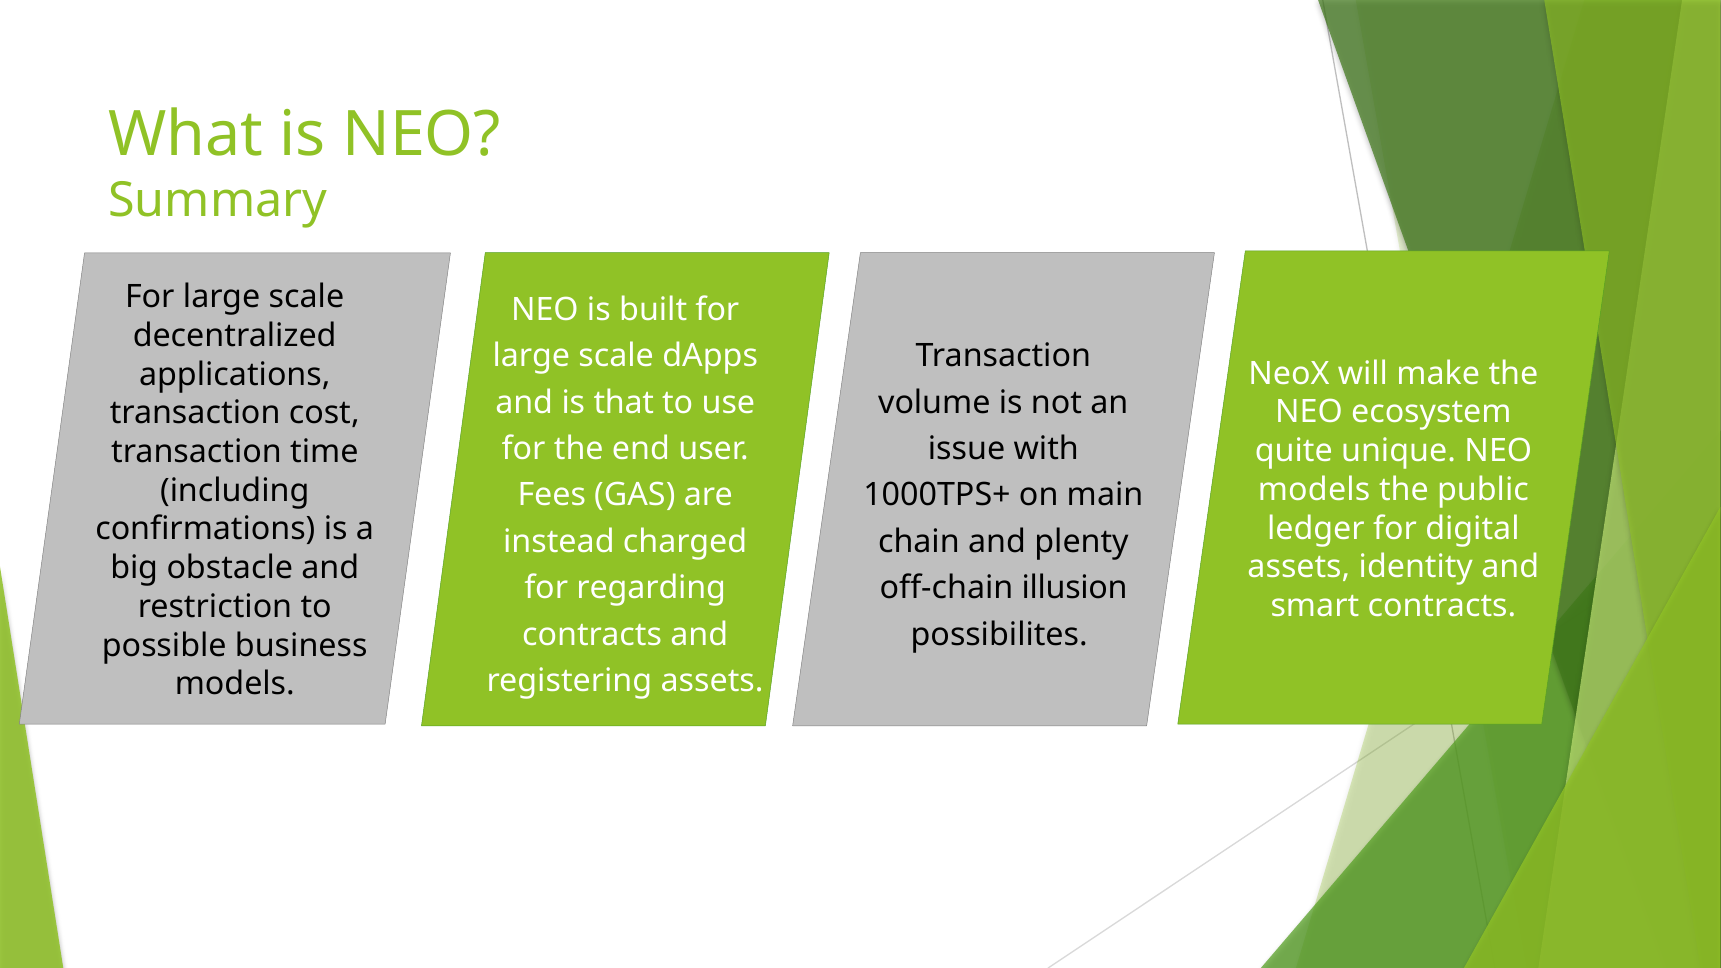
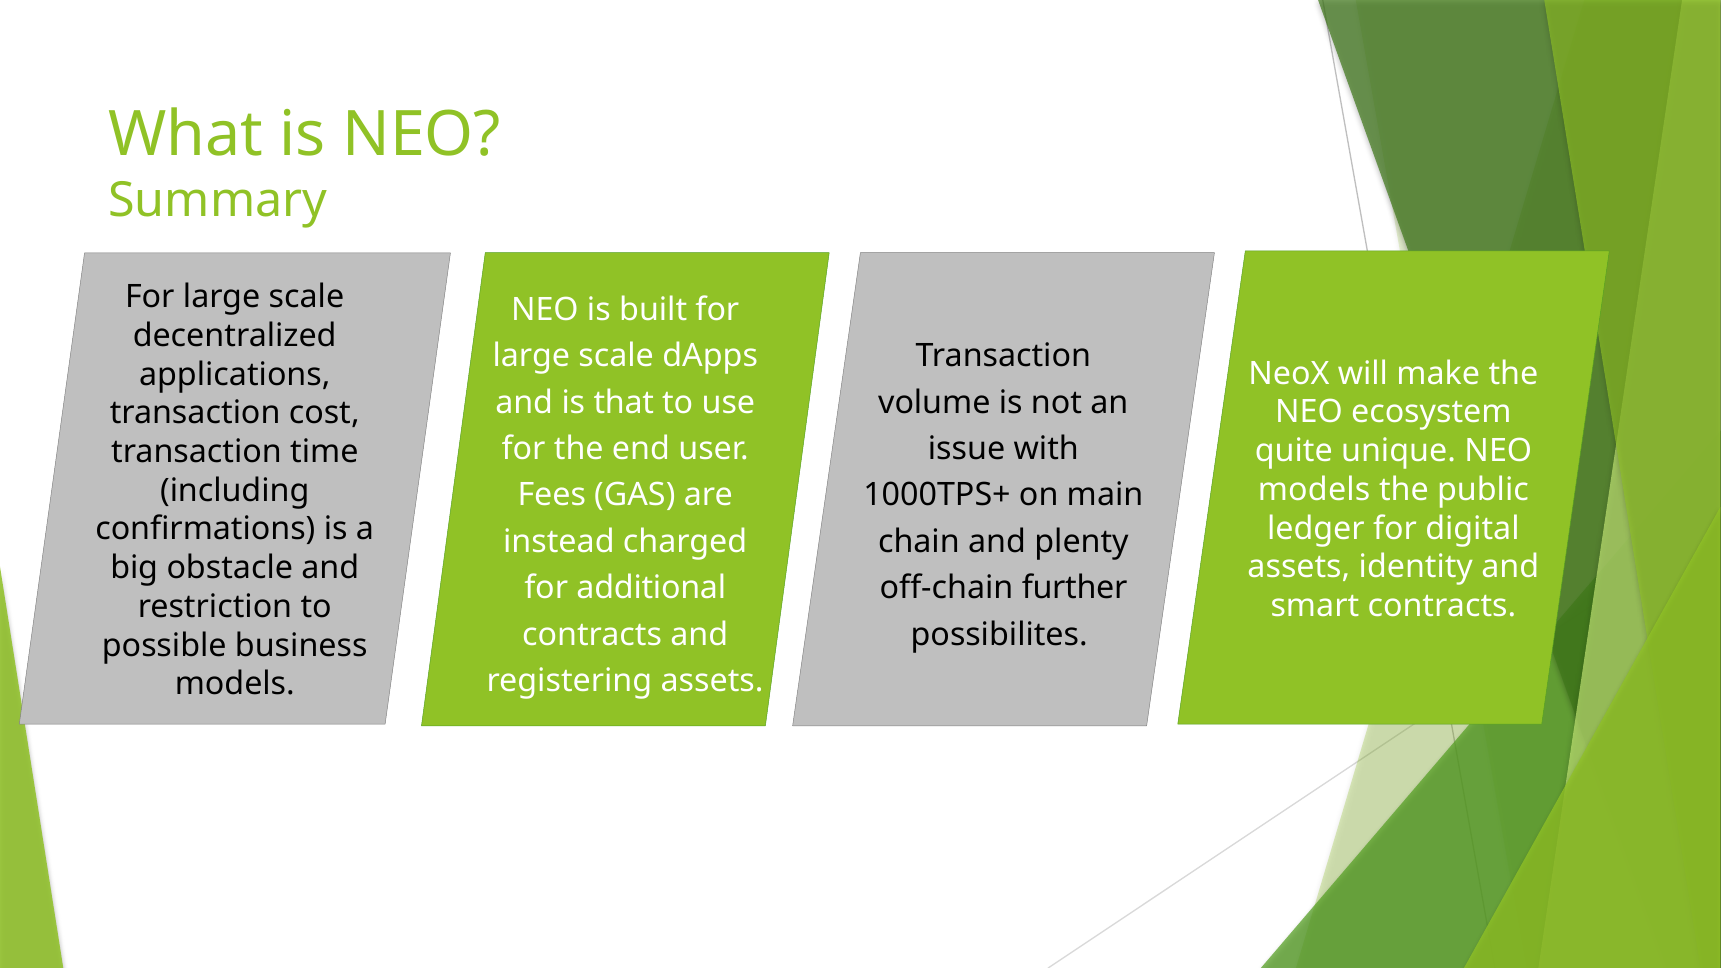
regarding: regarding -> additional (651, 588)
illusion: illusion -> further (1075, 588)
